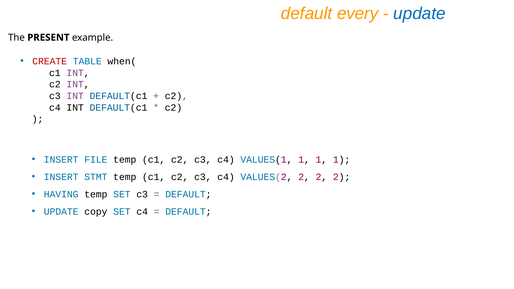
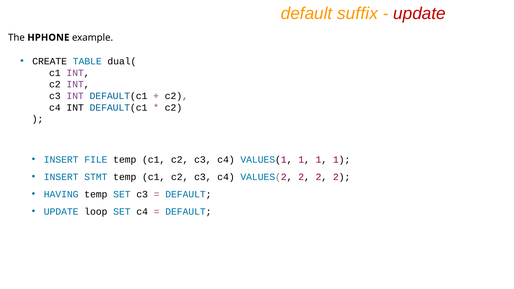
every: every -> suffix (358, 13)
update colour: blue -> red (420, 13)
PRESENT: PRESENT -> HPHONE (48, 38)
CREATE colour: red -> black (50, 61)
when(: when( -> dual( (122, 61)
copy: copy -> loop (96, 212)
